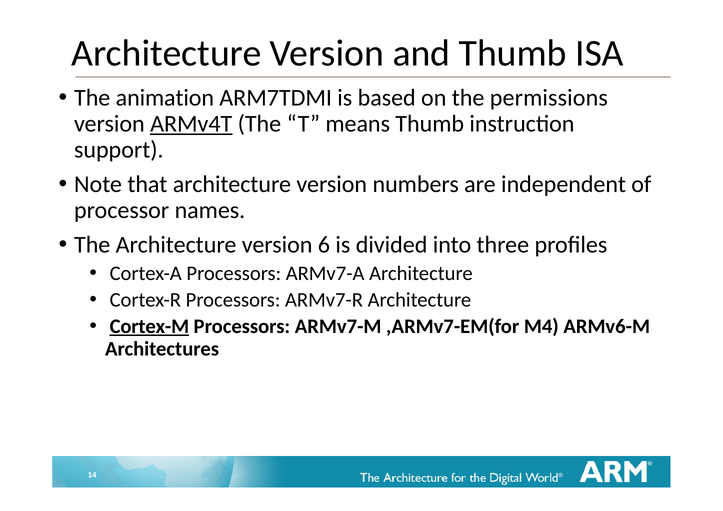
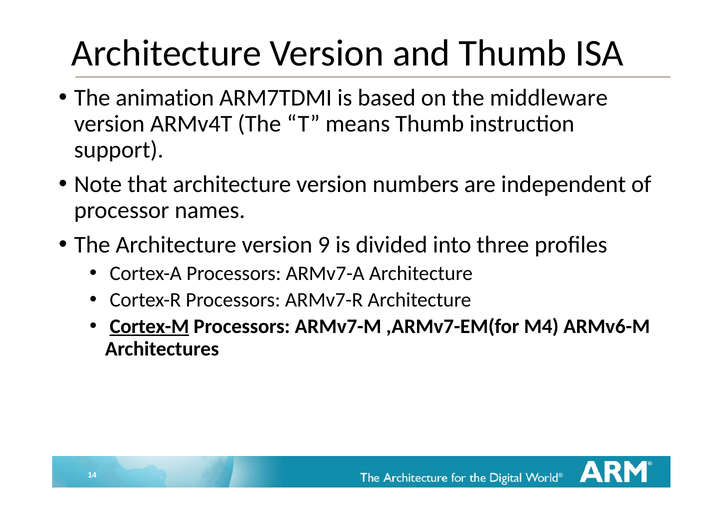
permissions: permissions -> middleware (549, 98)
ARMv4T underline: present -> none (191, 124)
6: 6 -> 9 (324, 245)
